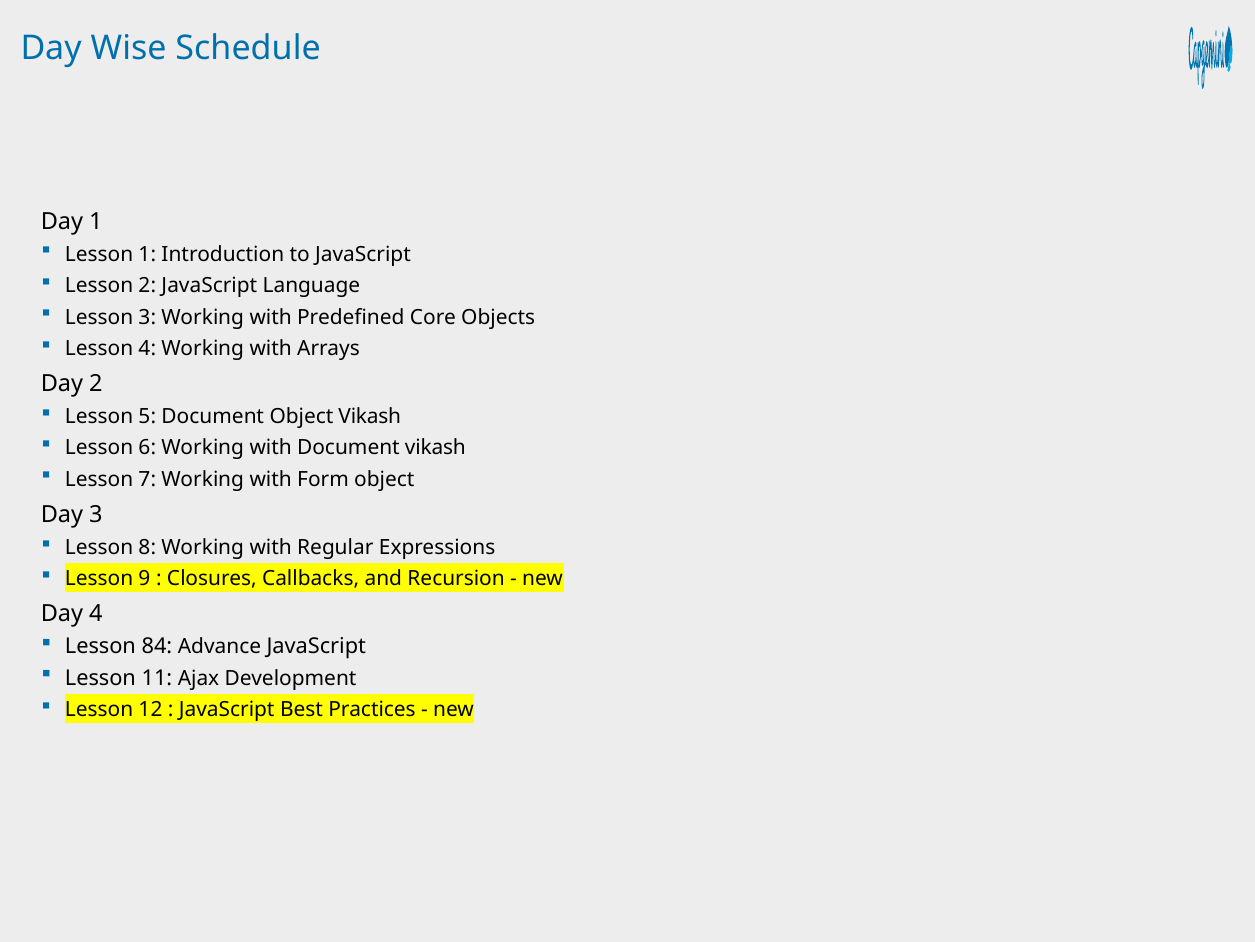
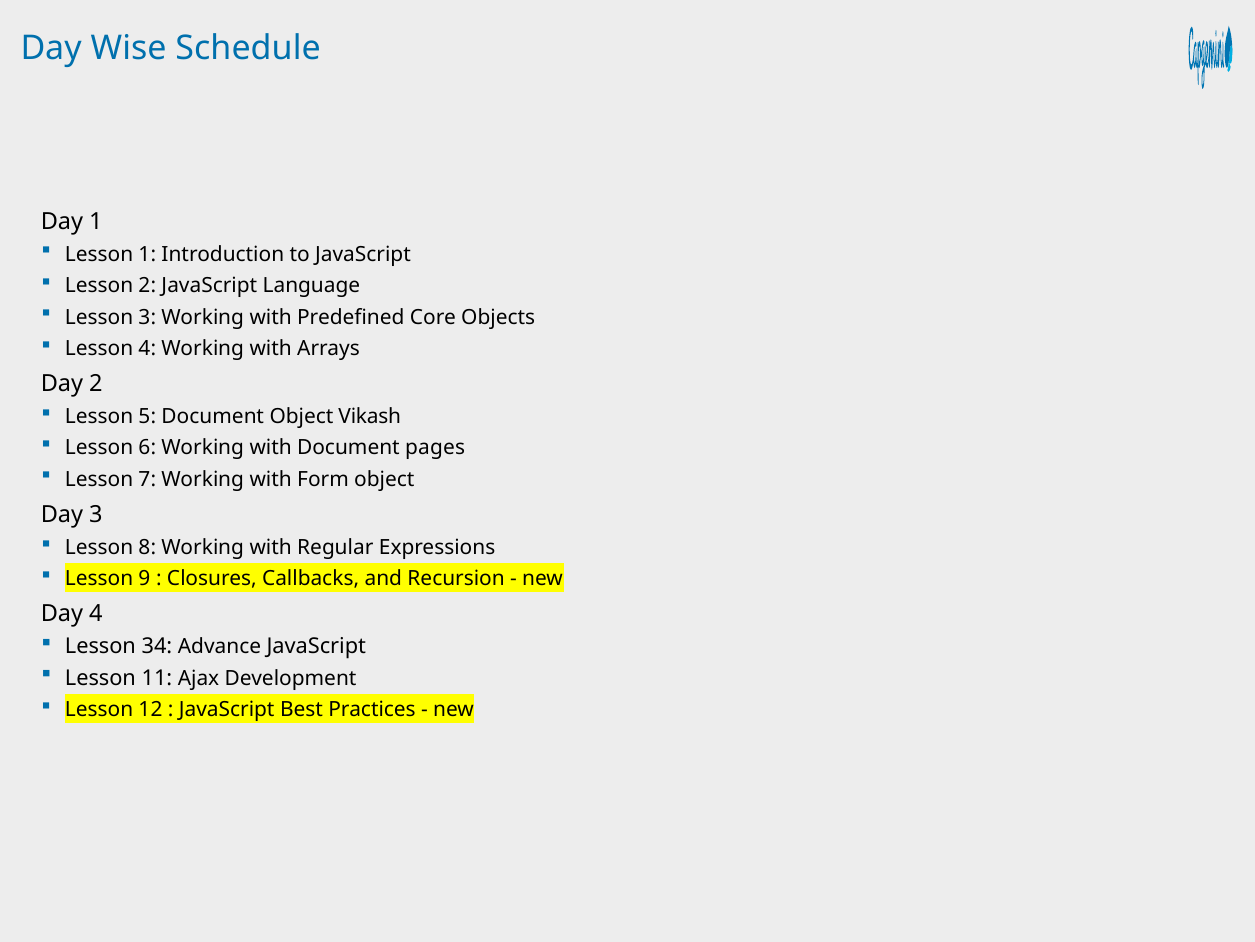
Document vikash: vikash -> pages (435, 448)
84: 84 -> 34 (157, 646)
